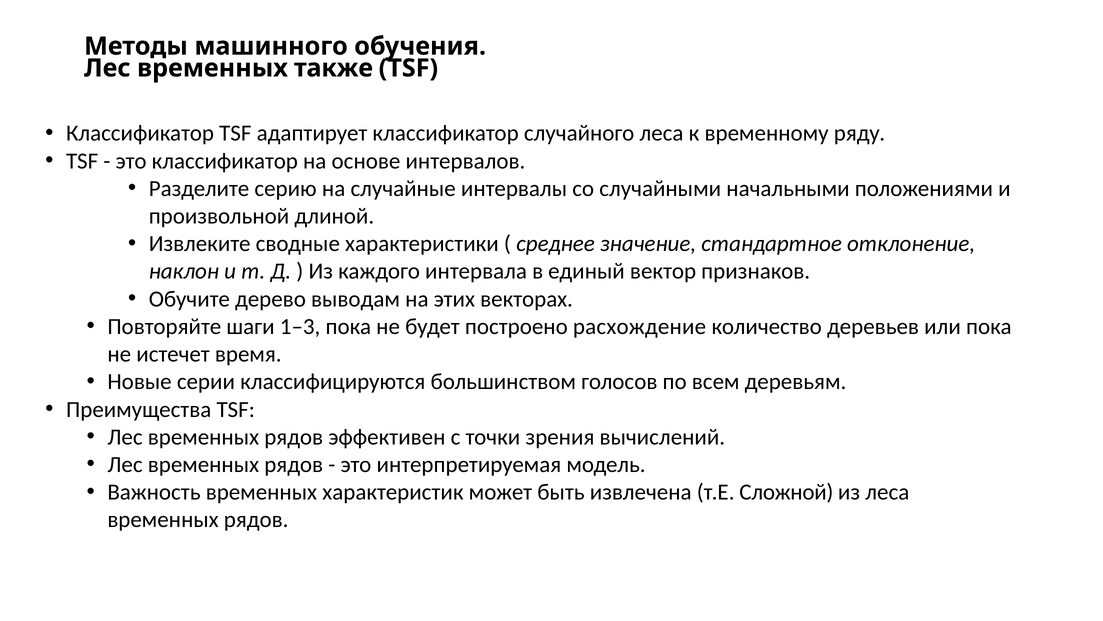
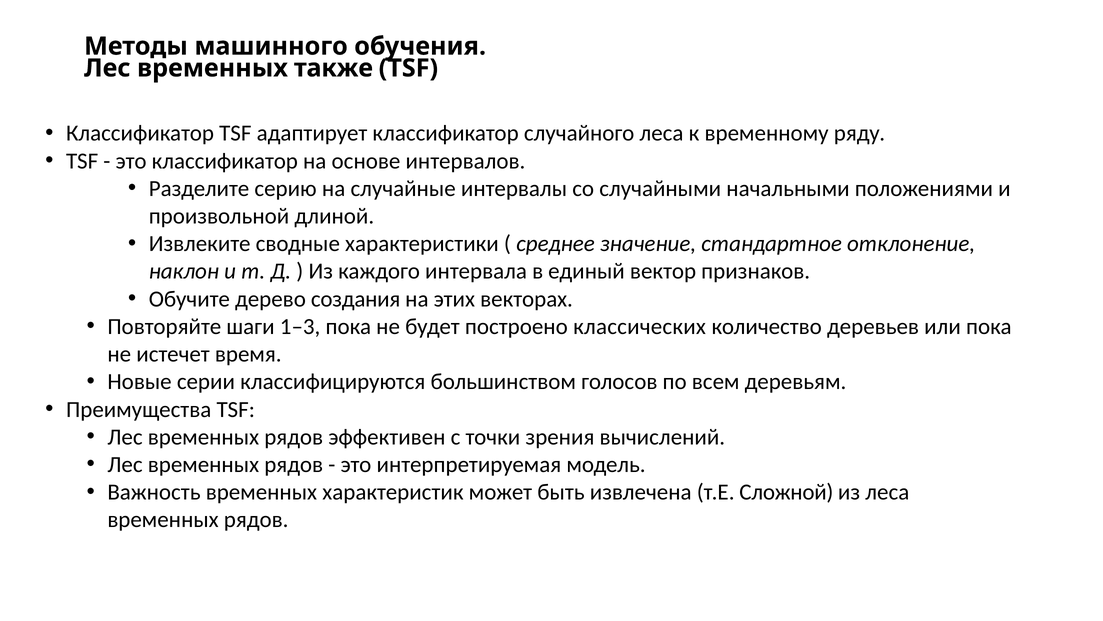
выводам: выводам -> создания (356, 299)
расхождение: расхождение -> классических (640, 326)
